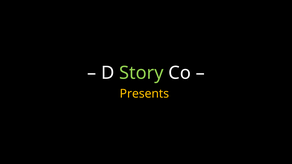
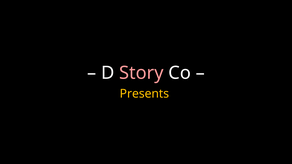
Story colour: light green -> pink (141, 73)
